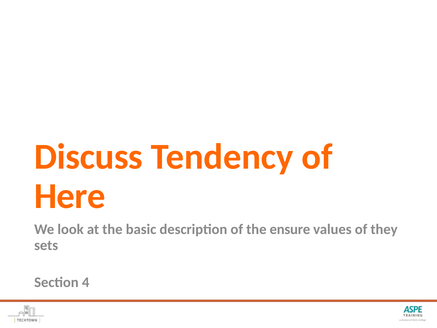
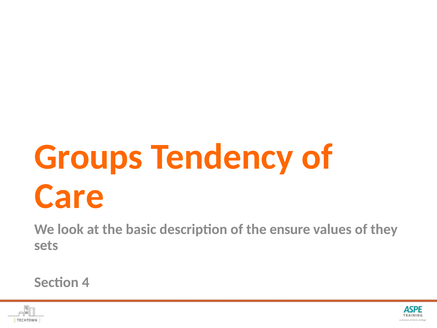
Discuss: Discuss -> Groups (88, 157)
Here: Here -> Care (69, 196)
